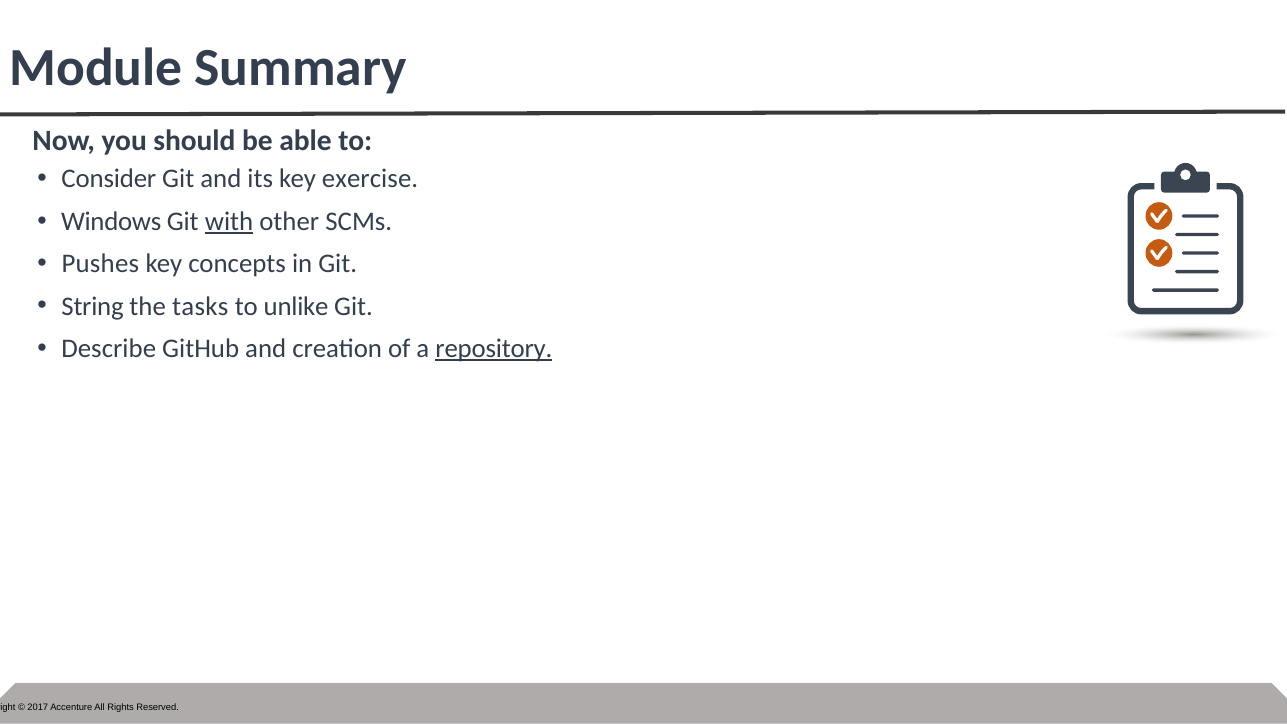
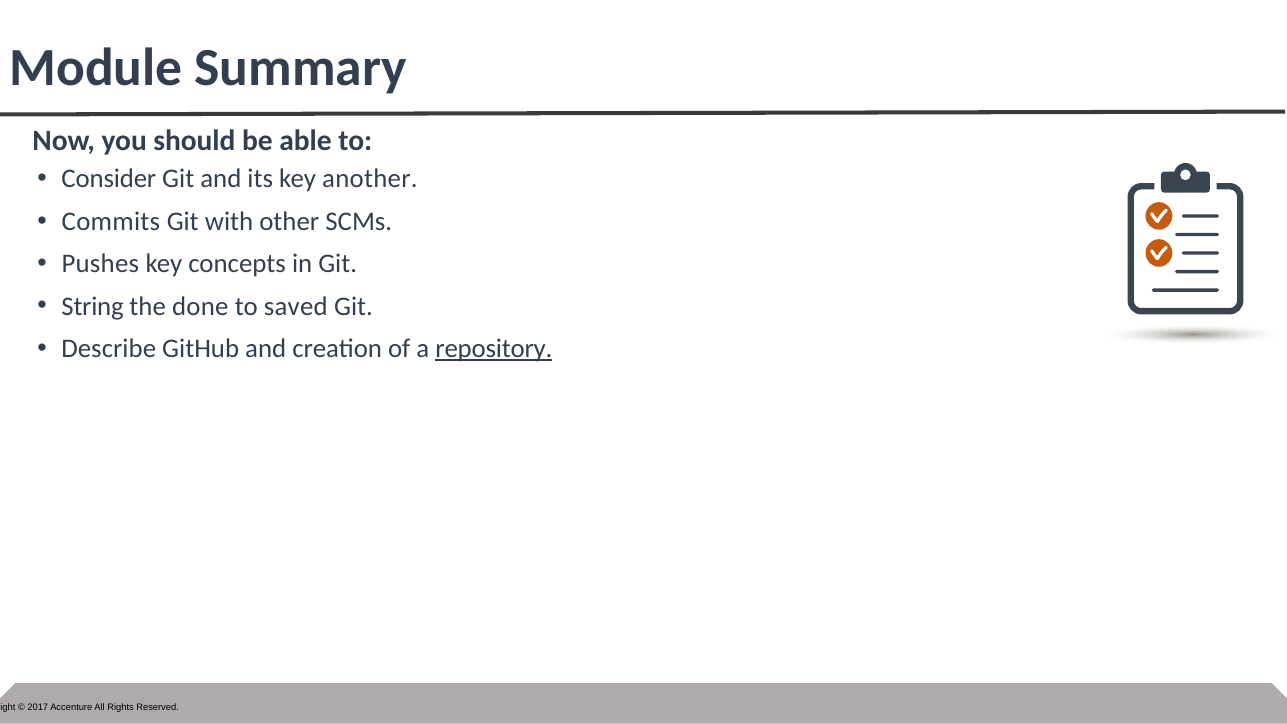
exercise: exercise -> another (370, 179)
Windows: Windows -> Commits (111, 221)
with underline: present -> none (229, 221)
tasks: tasks -> done (200, 306)
unlike: unlike -> saved (296, 306)
